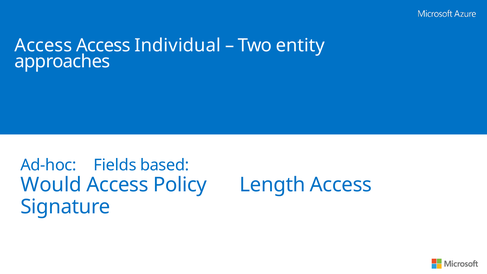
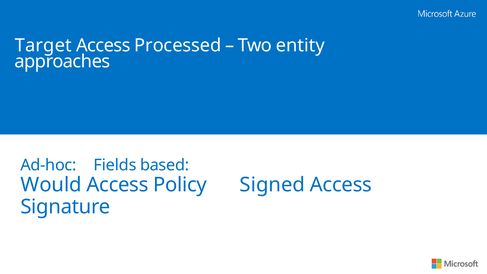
Access: Access -> Target (43, 46)
Individual: Individual -> Processed (178, 46)
Length: Length -> Signed (272, 185)
